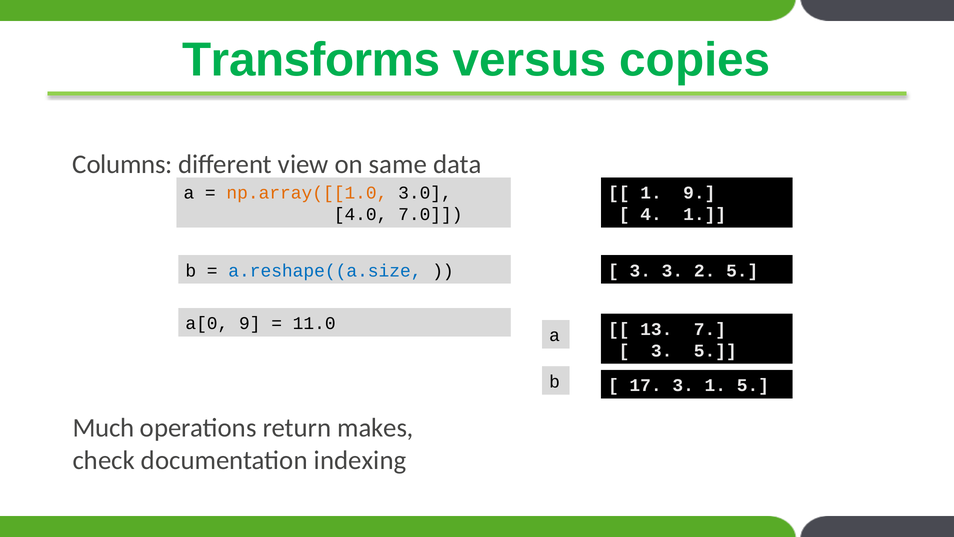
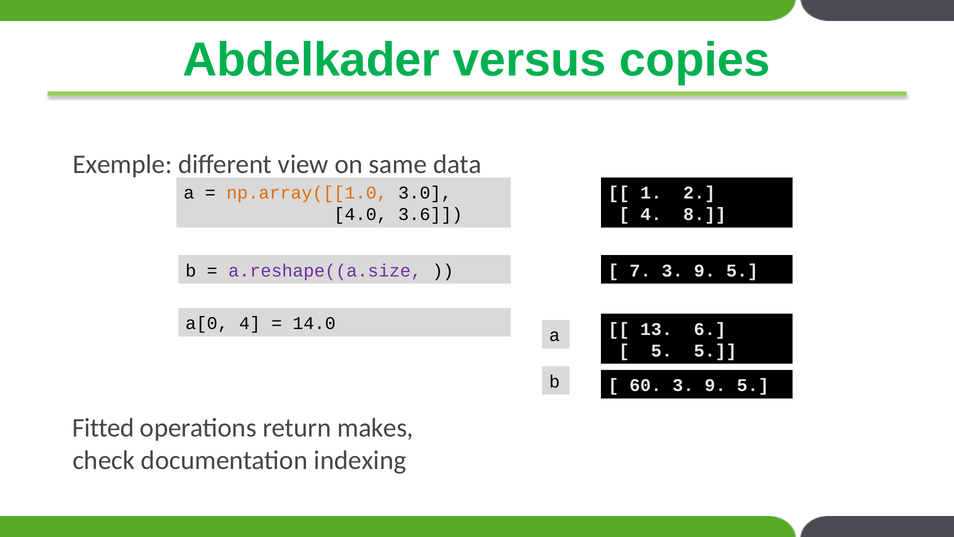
Transforms: Transforms -> Abdelkader (311, 60)
Columns: Columns -> Exemple (122, 164)
1 9: 9 -> 2 (699, 193)
7.0: 7.0 -> 3.6 (430, 214)
4 1: 1 -> 8 (705, 214)
a.reshape((a.size colour: blue -> purple (325, 270)
3: 3 -> 7 (640, 270)
2: 2 -> 9 (705, 270)
a[0 9: 9 -> 4 (250, 323)
11.0: 11.0 -> 14.0 (314, 323)
7: 7 -> 6 (710, 329)
3: 3 -> 5 (662, 350)
17: 17 -> 60 (646, 385)
1: 1 -> 9 (715, 385)
Much: Much -> Fitted (103, 428)
